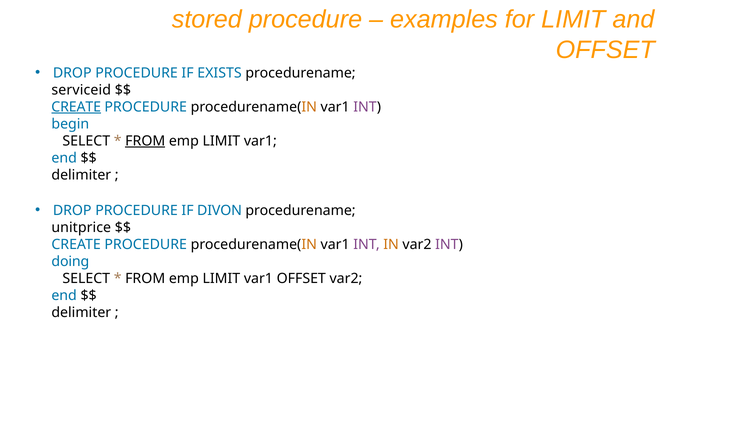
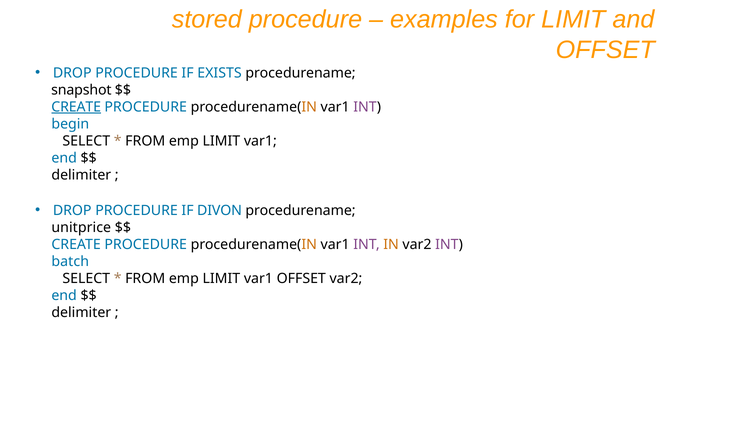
serviceid: serviceid -> snapshot (81, 90)
FROM underline: present -> none (145, 141)
doing: doing -> batch (70, 261)
